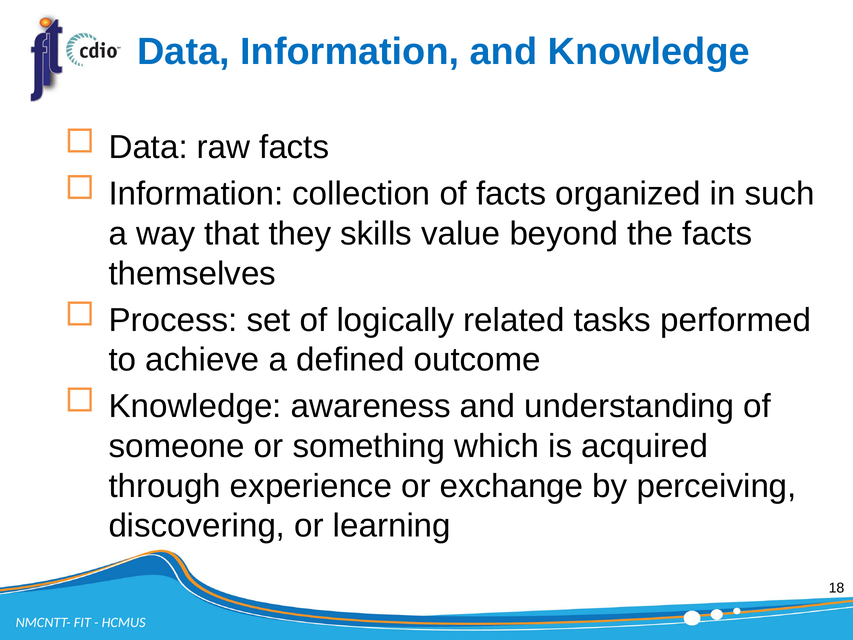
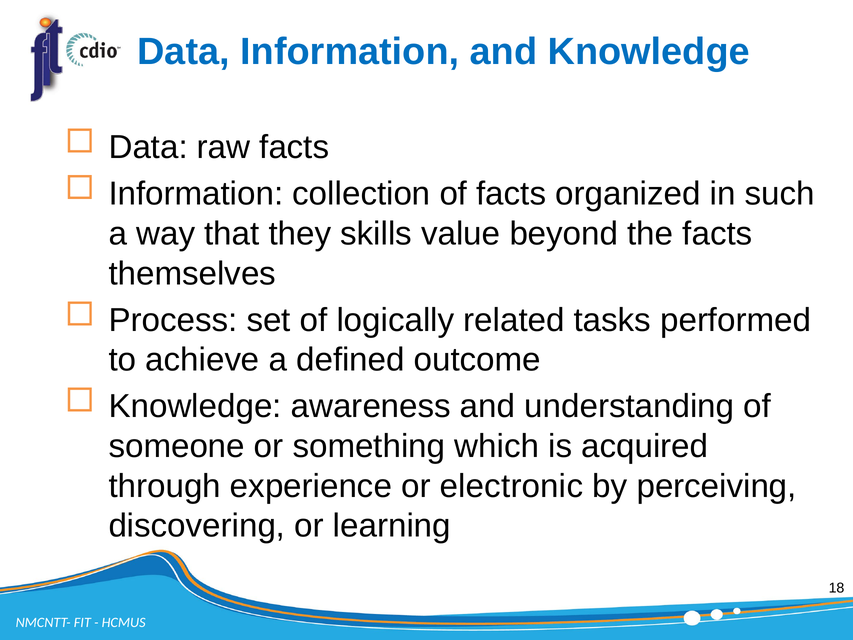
exchange: exchange -> electronic (511, 486)
